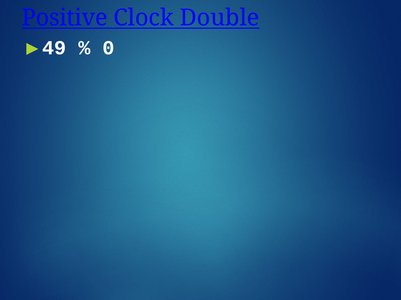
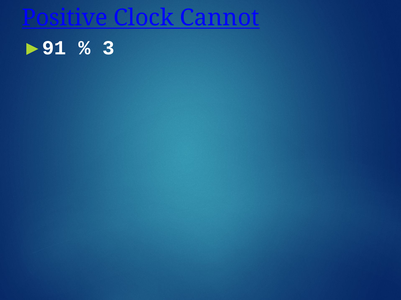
Double: Double -> Cannot (220, 18)
49: 49 -> 91 (54, 48)
0: 0 -> 3 (108, 48)
